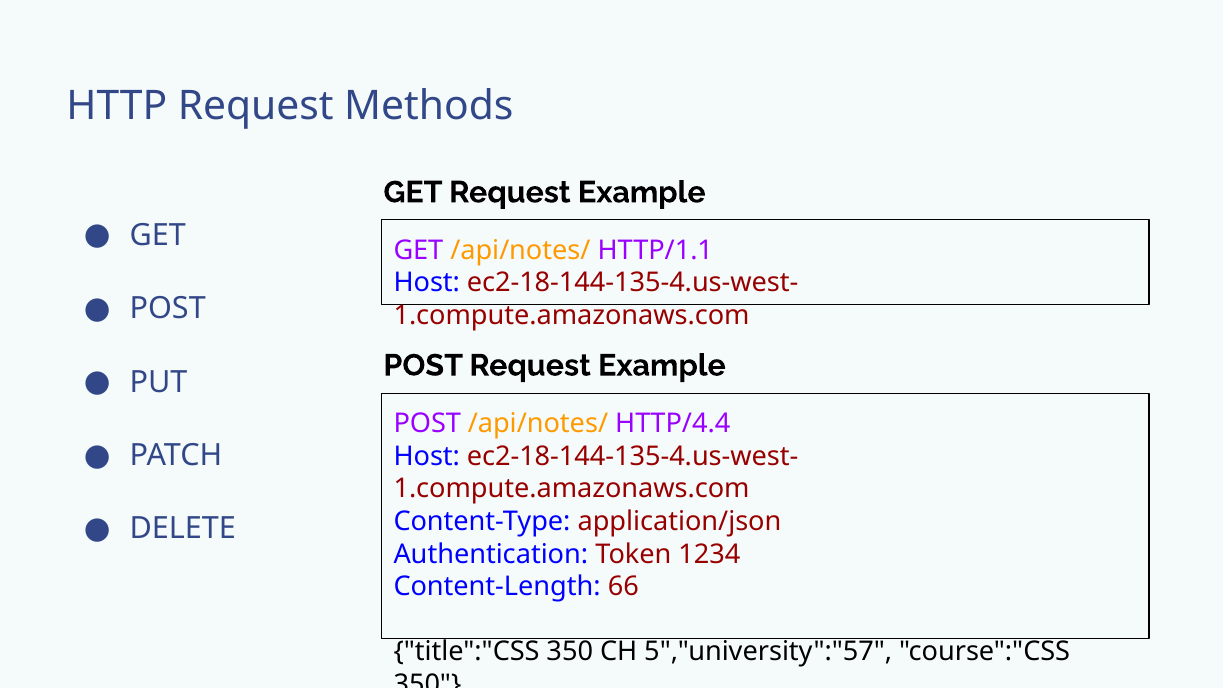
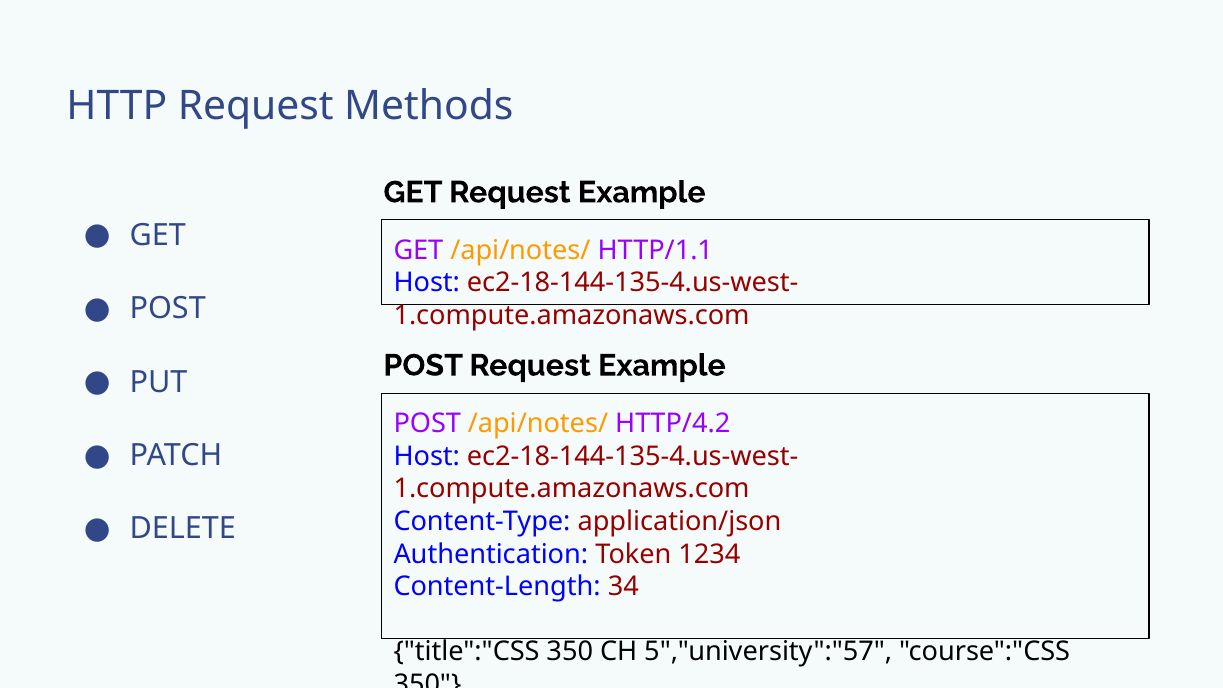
HTTP/4.4: HTTP/4.4 -> HTTP/4.2 (673, 424)
66: 66 -> 34 (623, 587)
